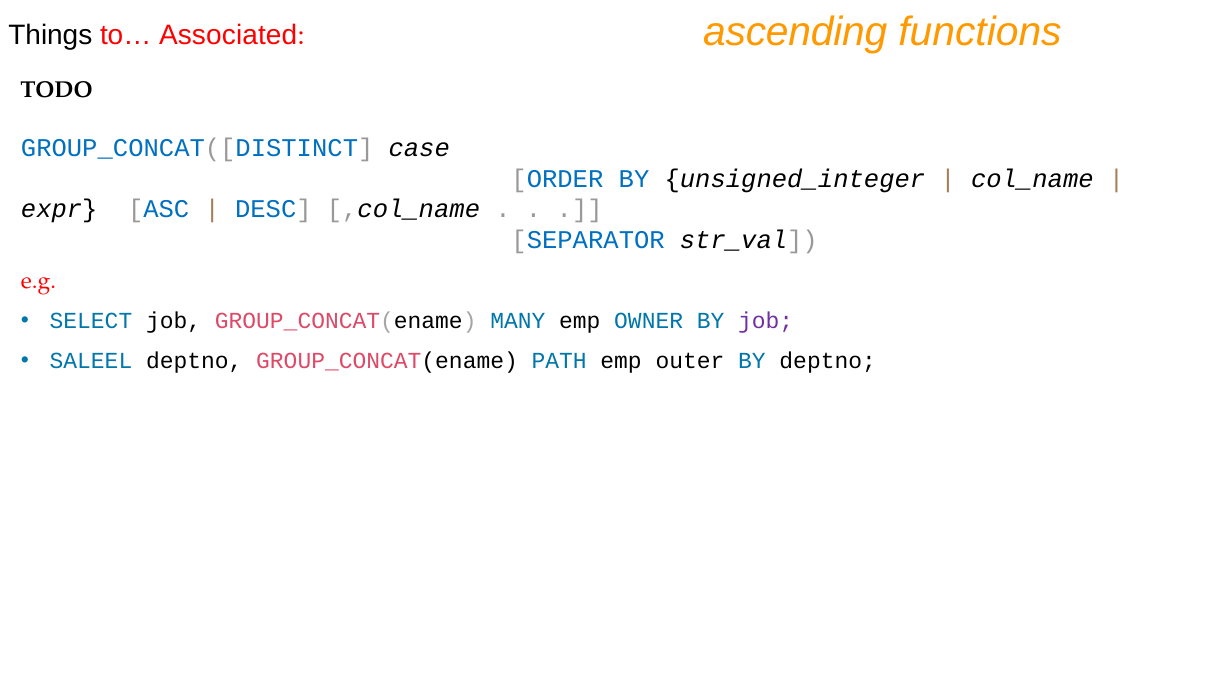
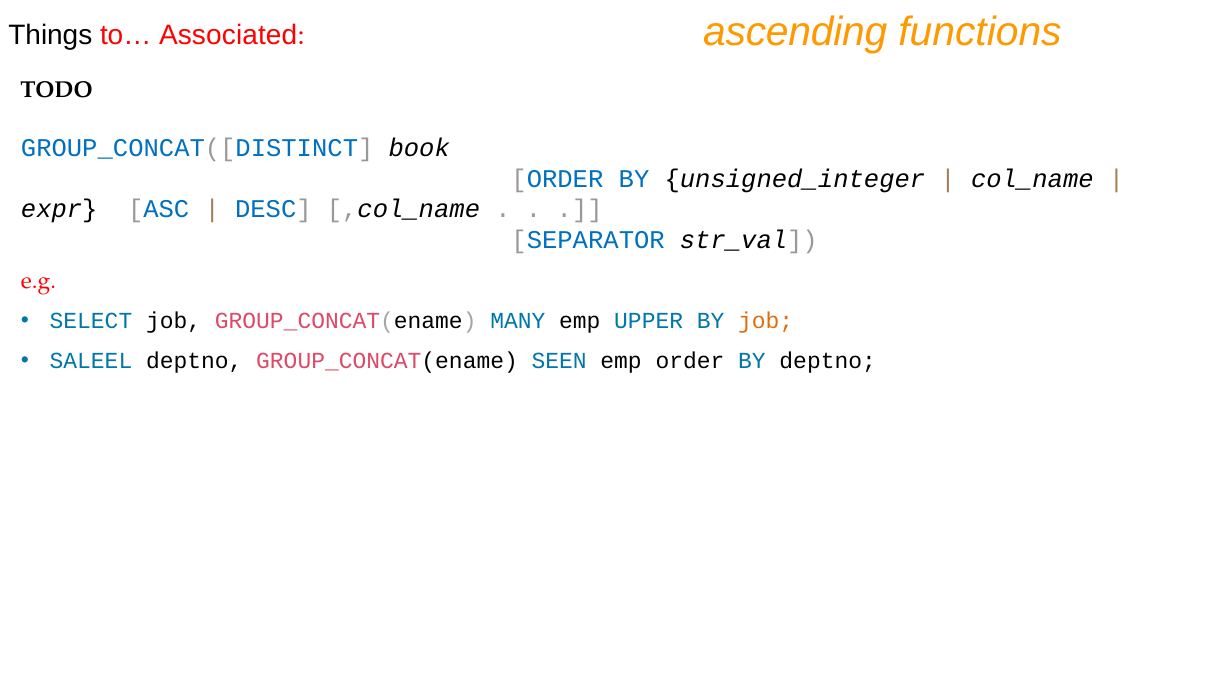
case: case -> book (419, 148)
OWNER: OWNER -> UPPER (649, 321)
job colour: purple -> orange (766, 321)
PATH: PATH -> SEEN (559, 361)
emp outer: outer -> order (690, 361)
